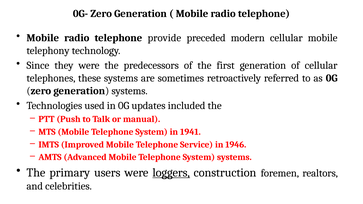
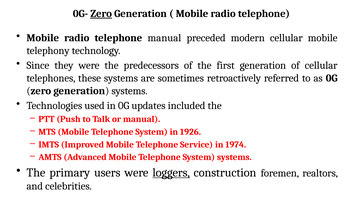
Zero underline: none -> present (101, 14)
telephone provide: provide -> manual (164, 38)
1941: 1941 -> 1926 (190, 132)
1946: 1946 -> 1974 (236, 145)
